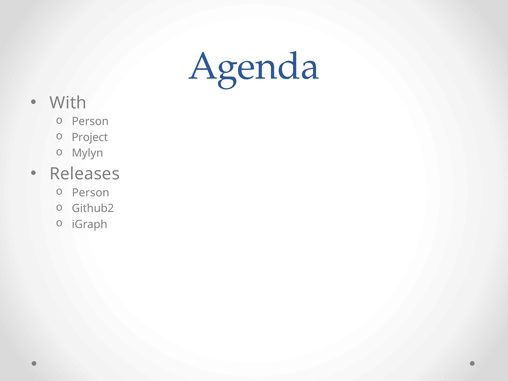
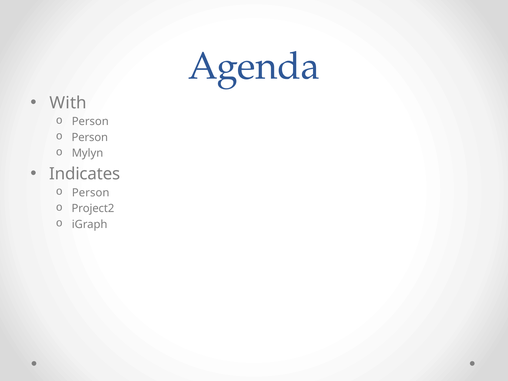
Project: Project -> Person (90, 137)
Releases: Releases -> Indicates (85, 174)
Github2: Github2 -> Project2 (93, 208)
